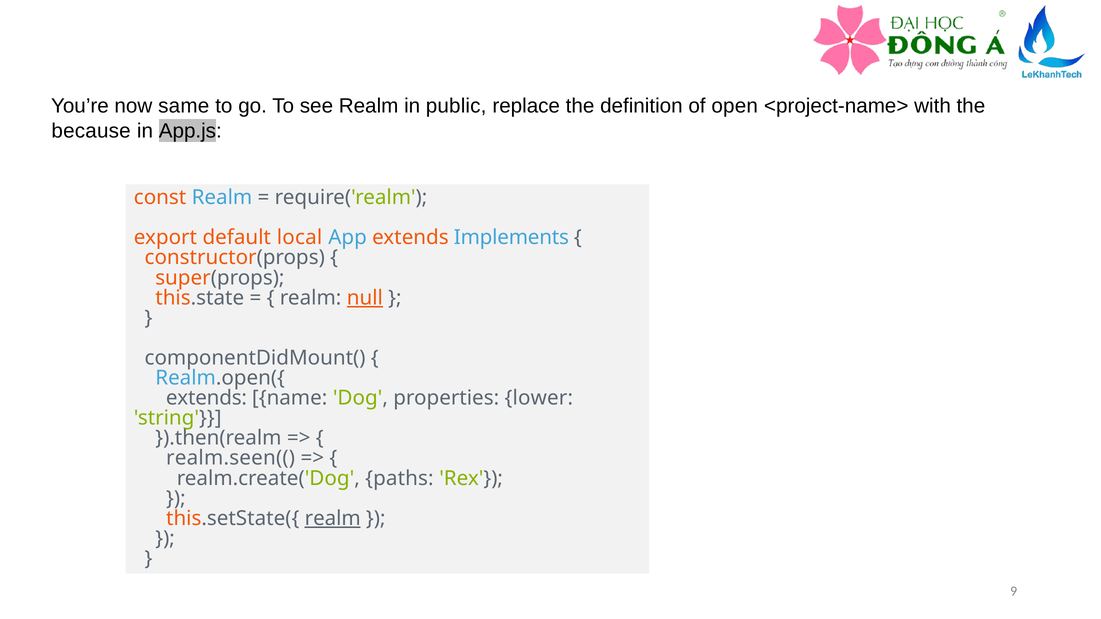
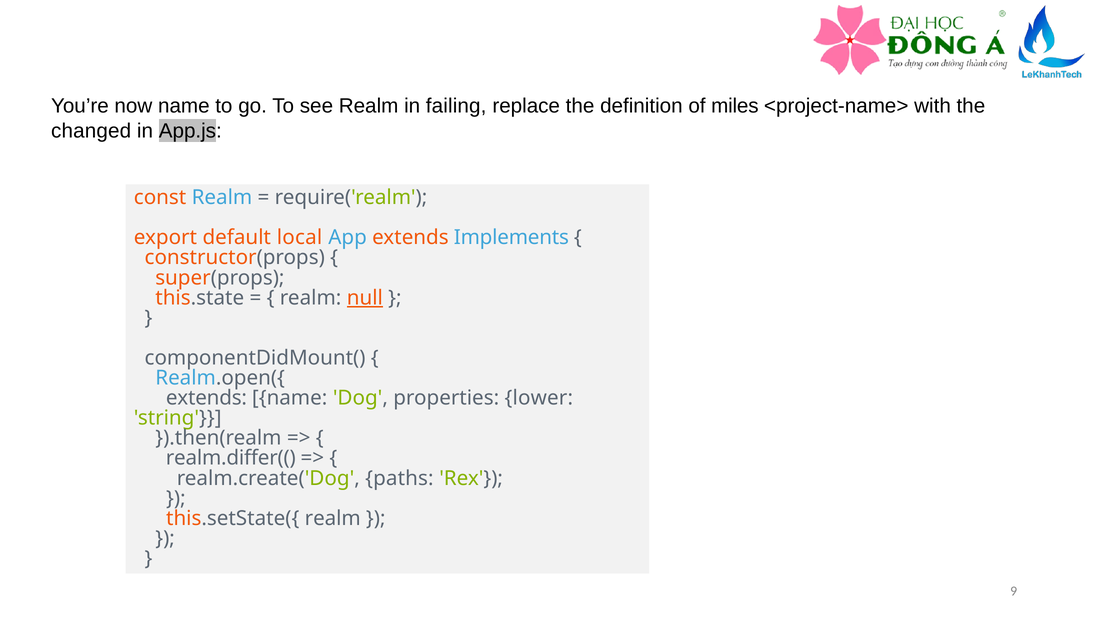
now same: same -> name (184, 106)
public: public -> failing (456, 106)
open: open -> miles (735, 106)
because: because -> changed (91, 131)
realm.seen((: realm.seen(( -> realm.differ(( (231, 458)
realm underline: present -> none (333, 519)
